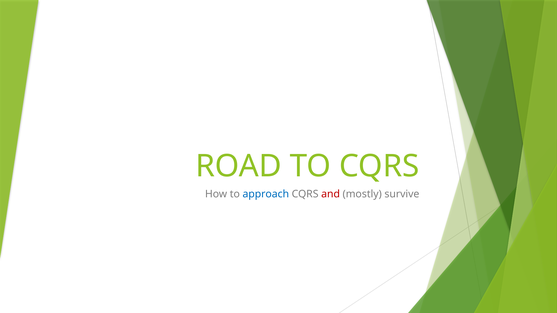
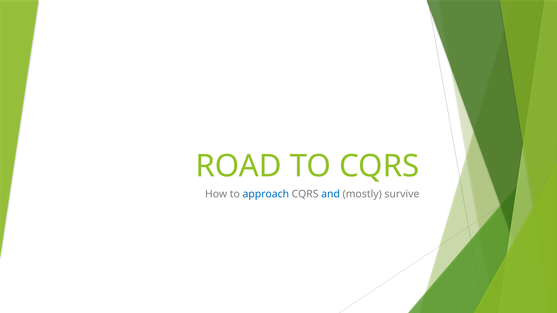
and colour: red -> blue (331, 194)
